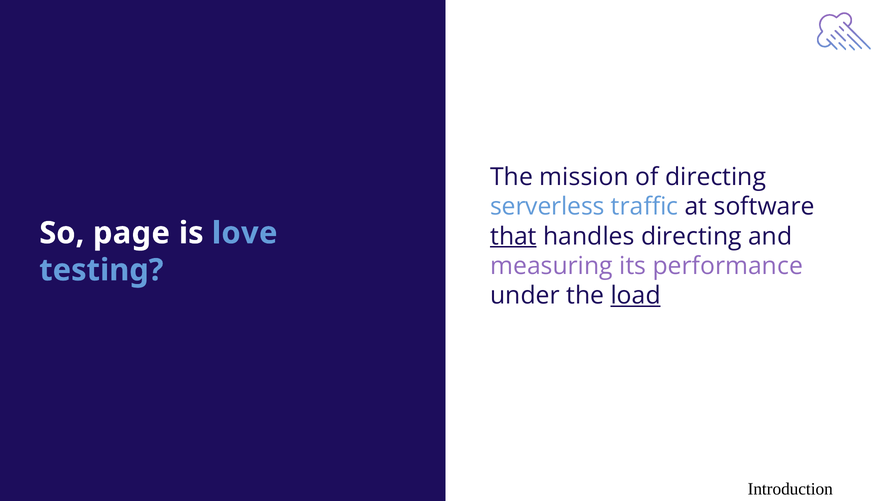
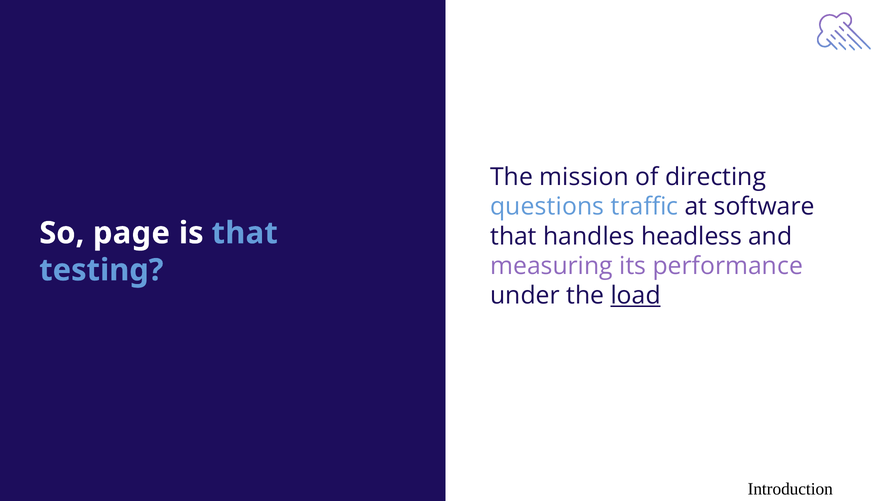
serverless: serverless -> questions (547, 207)
that underline: present -> none (513, 236)
handles directing: directing -> headless (691, 236)
is love: love -> that (245, 233)
